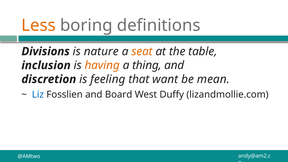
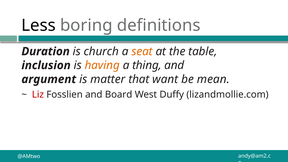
Less colour: orange -> black (39, 25)
Divisions: Divisions -> Duration (46, 51)
nature: nature -> church (101, 51)
discretion: discretion -> argument (49, 79)
feeling: feeling -> matter (108, 79)
Liz colour: blue -> red (38, 95)
